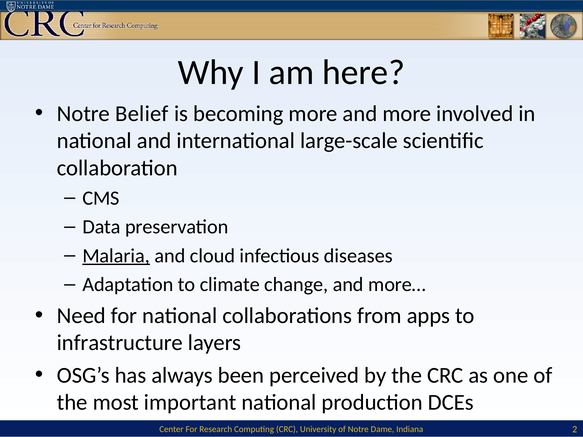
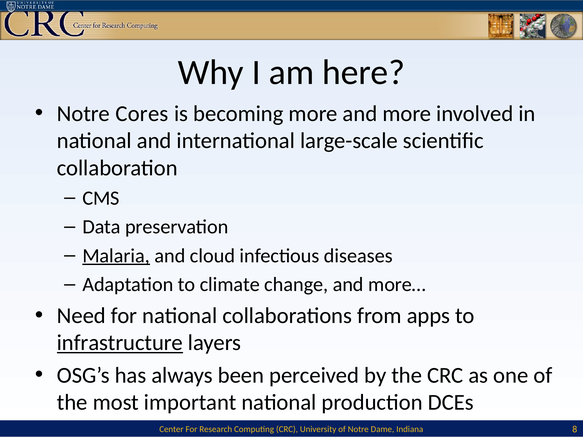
Belief: Belief -> Cores (142, 114)
infrastructure underline: none -> present (120, 343)
2: 2 -> 8 (575, 429)
